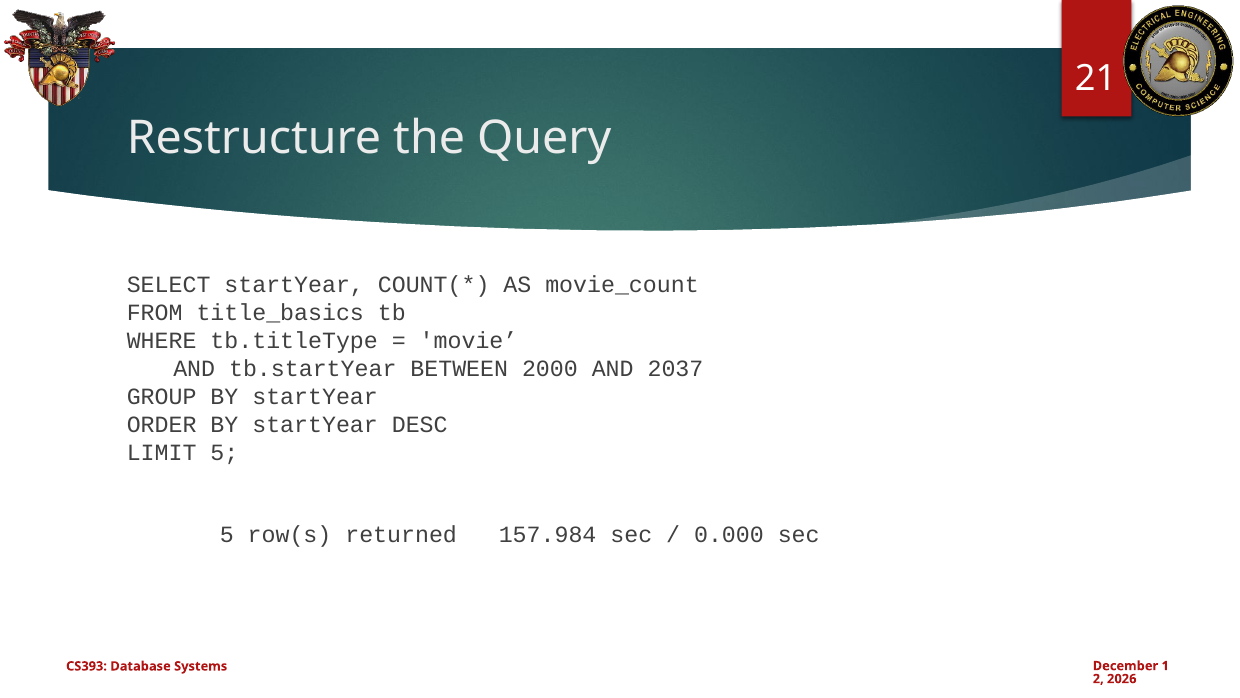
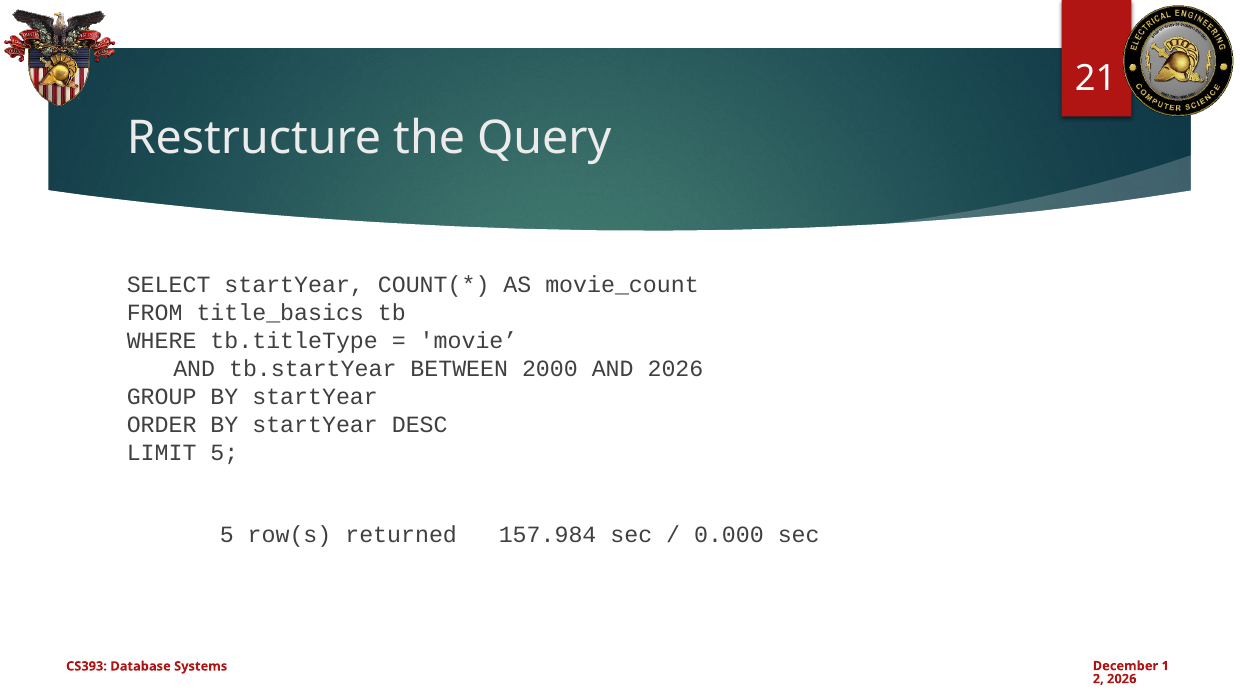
AND 2037: 2037 -> 2026 (675, 369)
